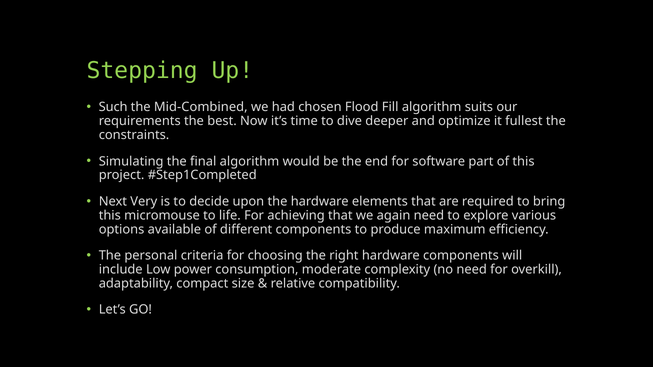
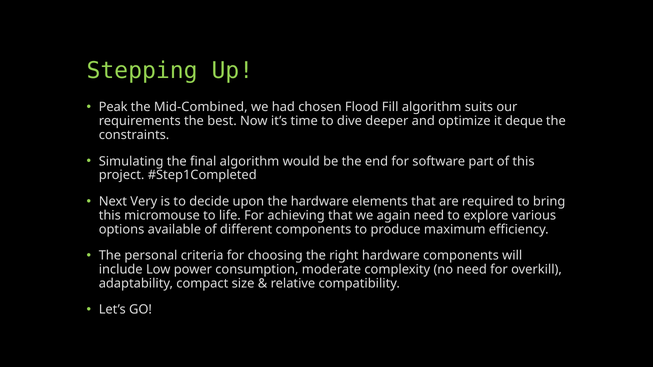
Such: Such -> Peak (113, 107)
fullest: fullest -> deque (524, 121)
